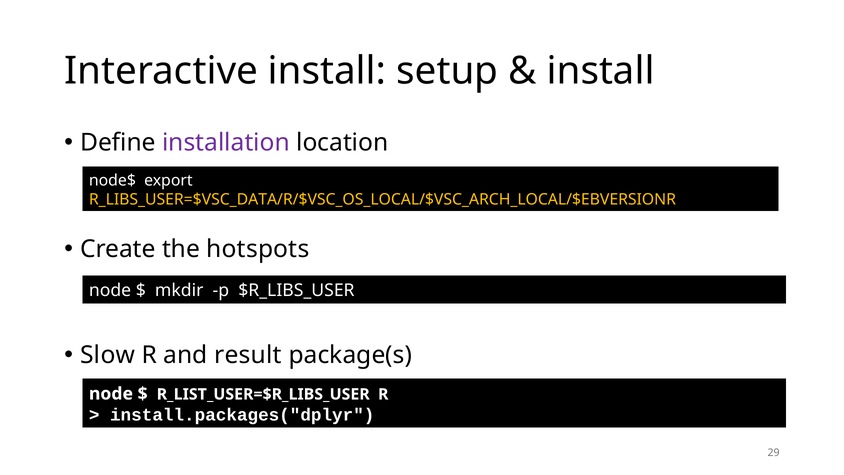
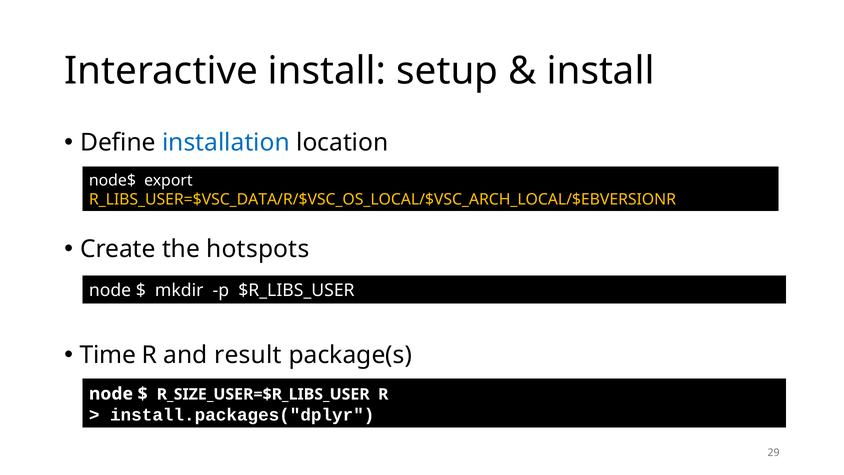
installation colour: purple -> blue (226, 143)
Slow: Slow -> Time (108, 355)
R_LIST_USER=$R_LIBS_USER: R_LIST_USER=$R_LIBS_USER -> R_SIZE_USER=$R_LIBS_USER (263, 394)
